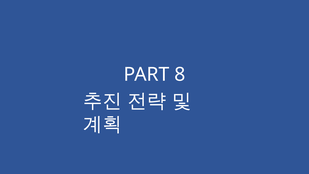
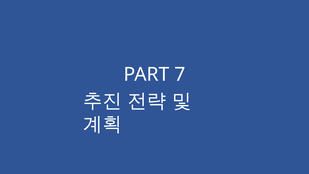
8: 8 -> 7 (180, 75)
